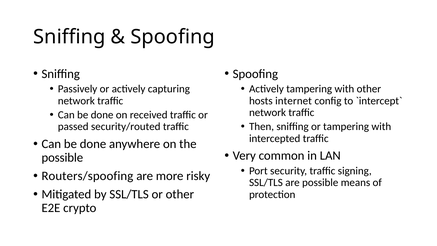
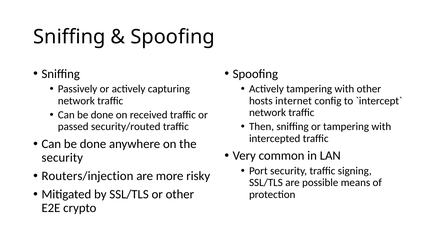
possible: possible -> security (62, 158)
Routers/spoofing: Routers/spoofing -> Routers/injection (87, 176)
